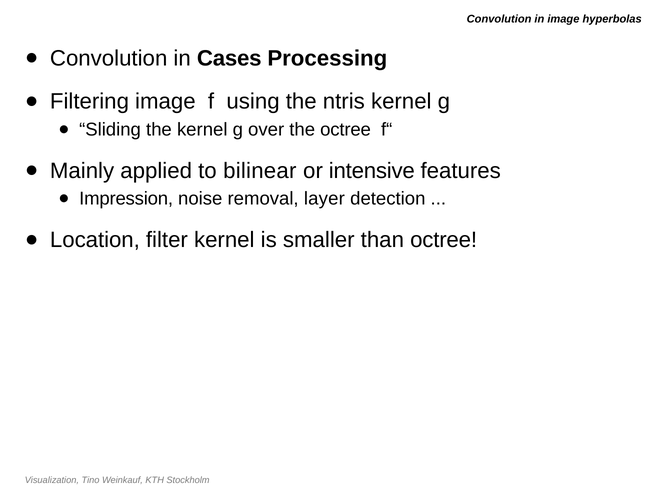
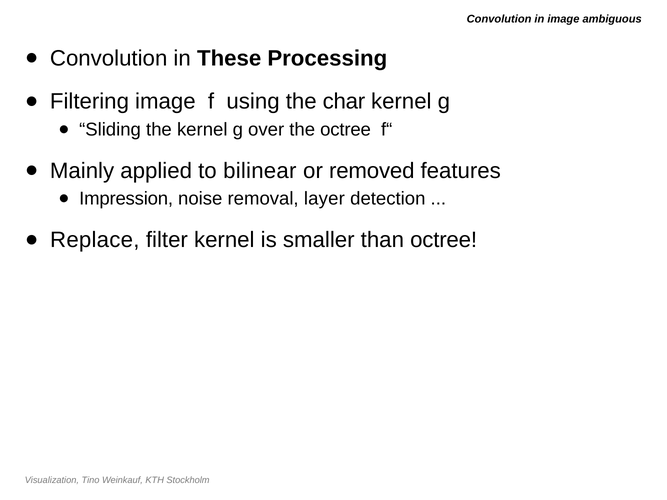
hyperbolas: hyperbolas -> ambiguous (612, 19)
Cases: Cases -> These (229, 58)
ntris: ntris -> char (344, 102)
intensive: intensive -> removed (372, 171)
Location: Location -> Replace (95, 240)
